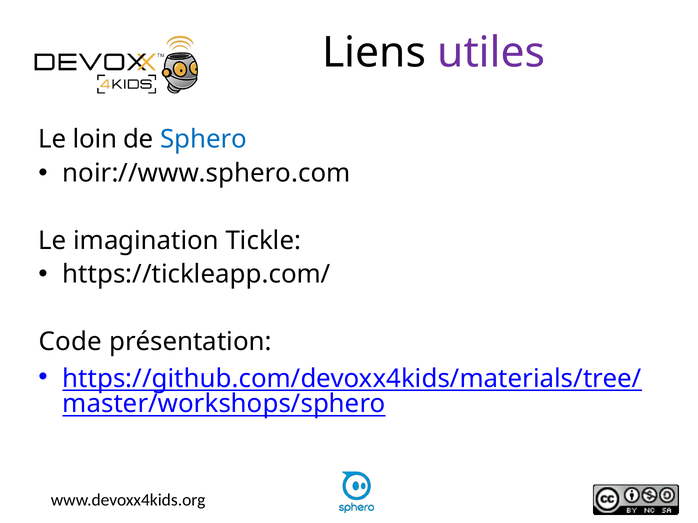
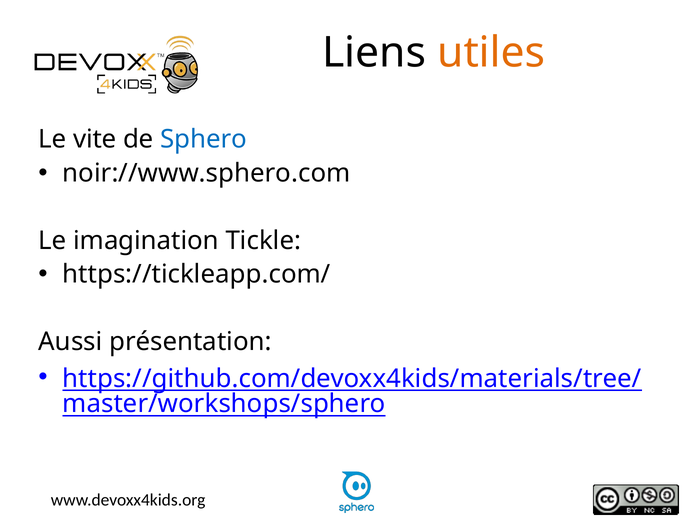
utiles colour: purple -> orange (491, 53)
loin: loin -> vite (95, 139)
Code: Code -> Aussi (70, 342)
